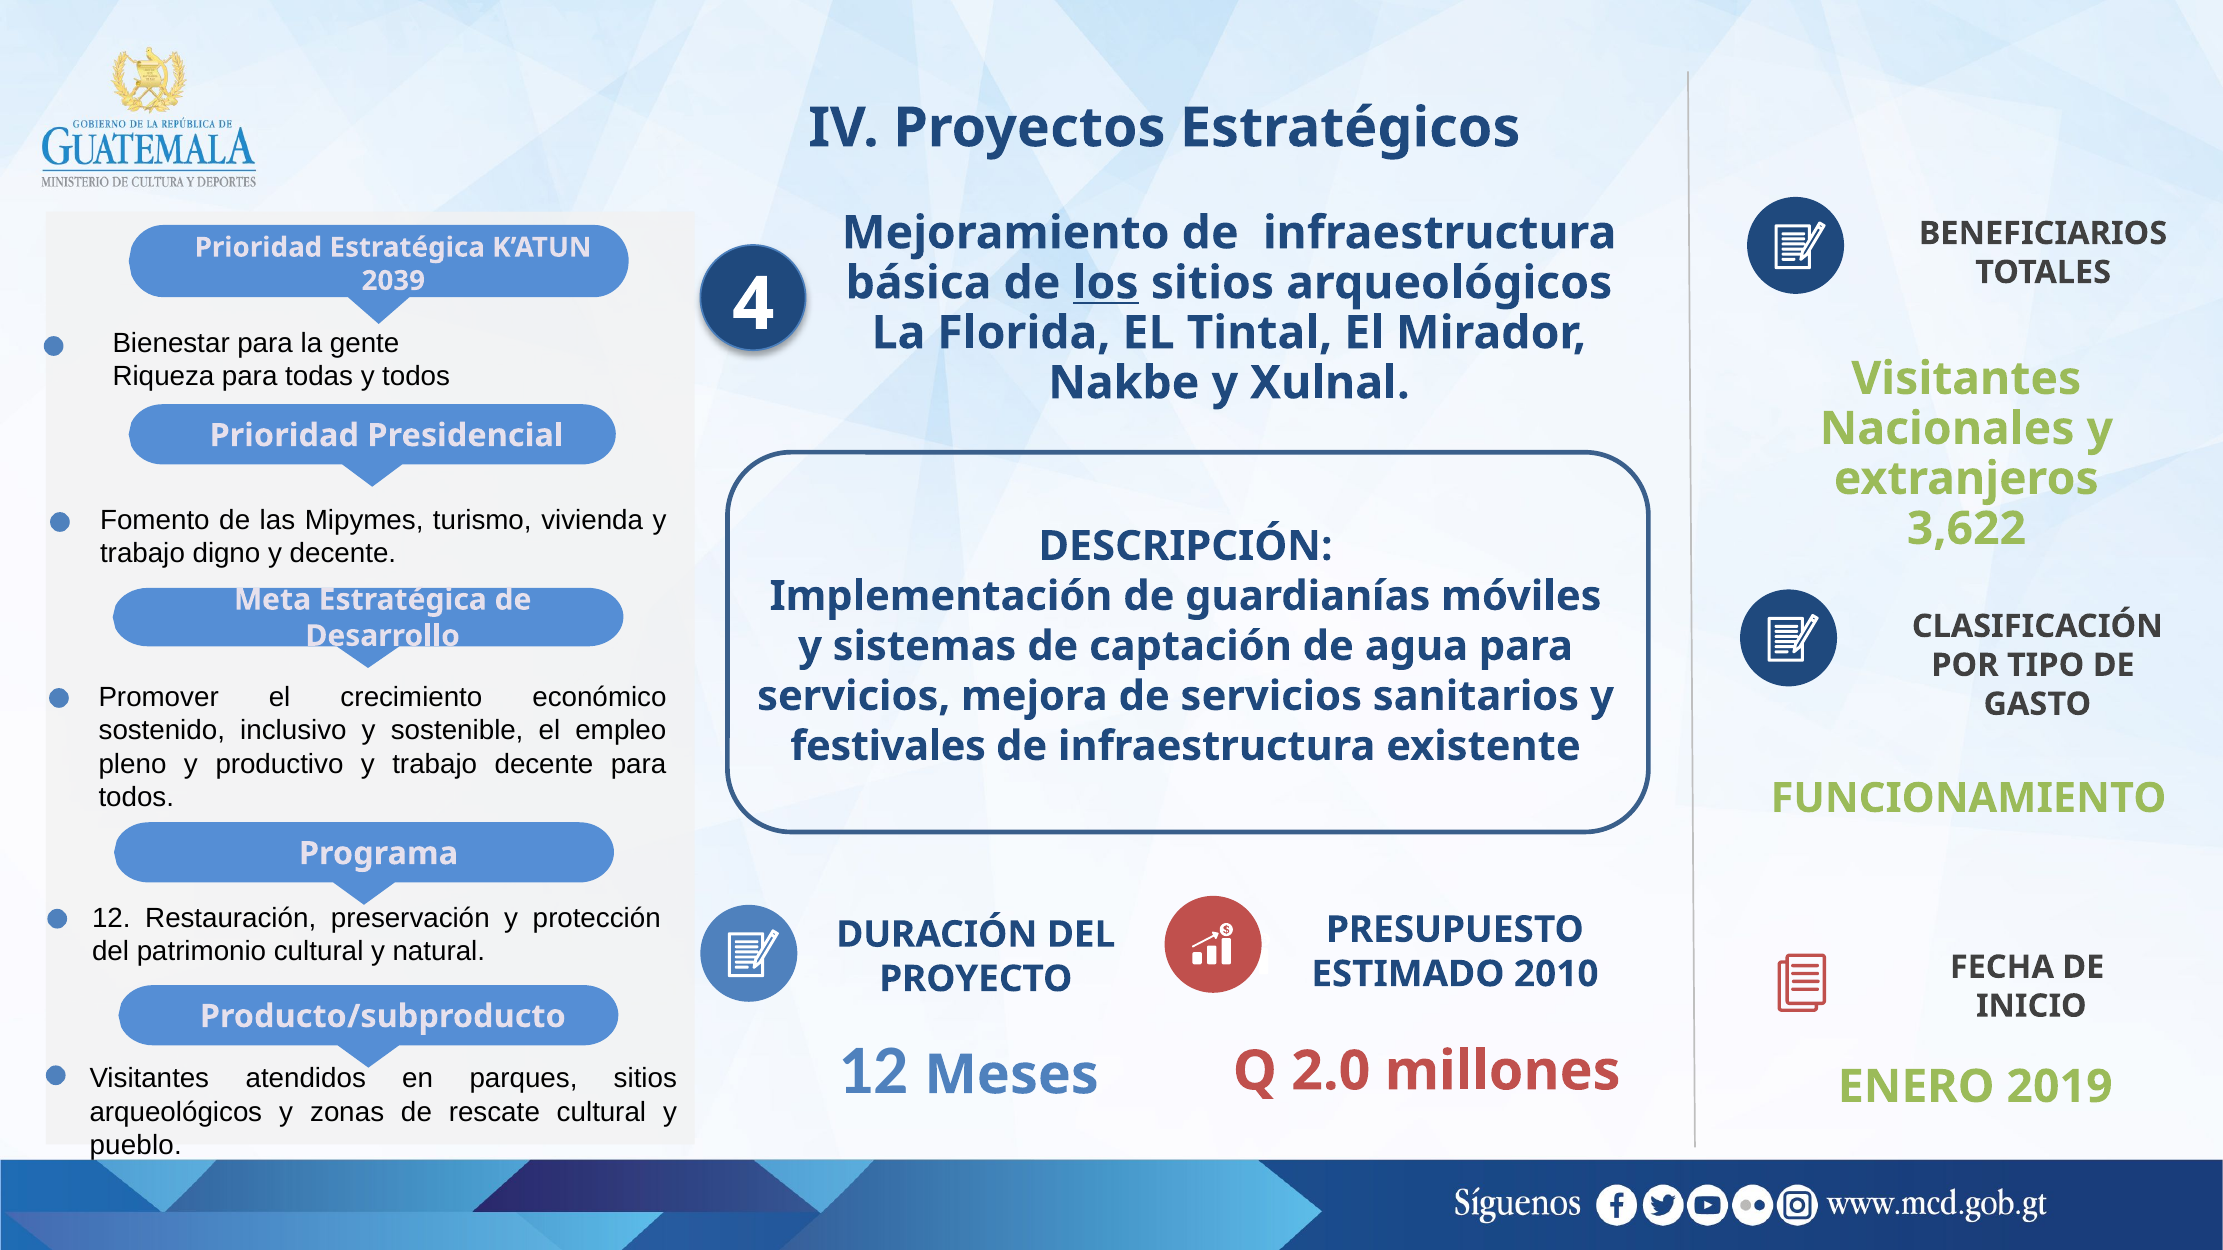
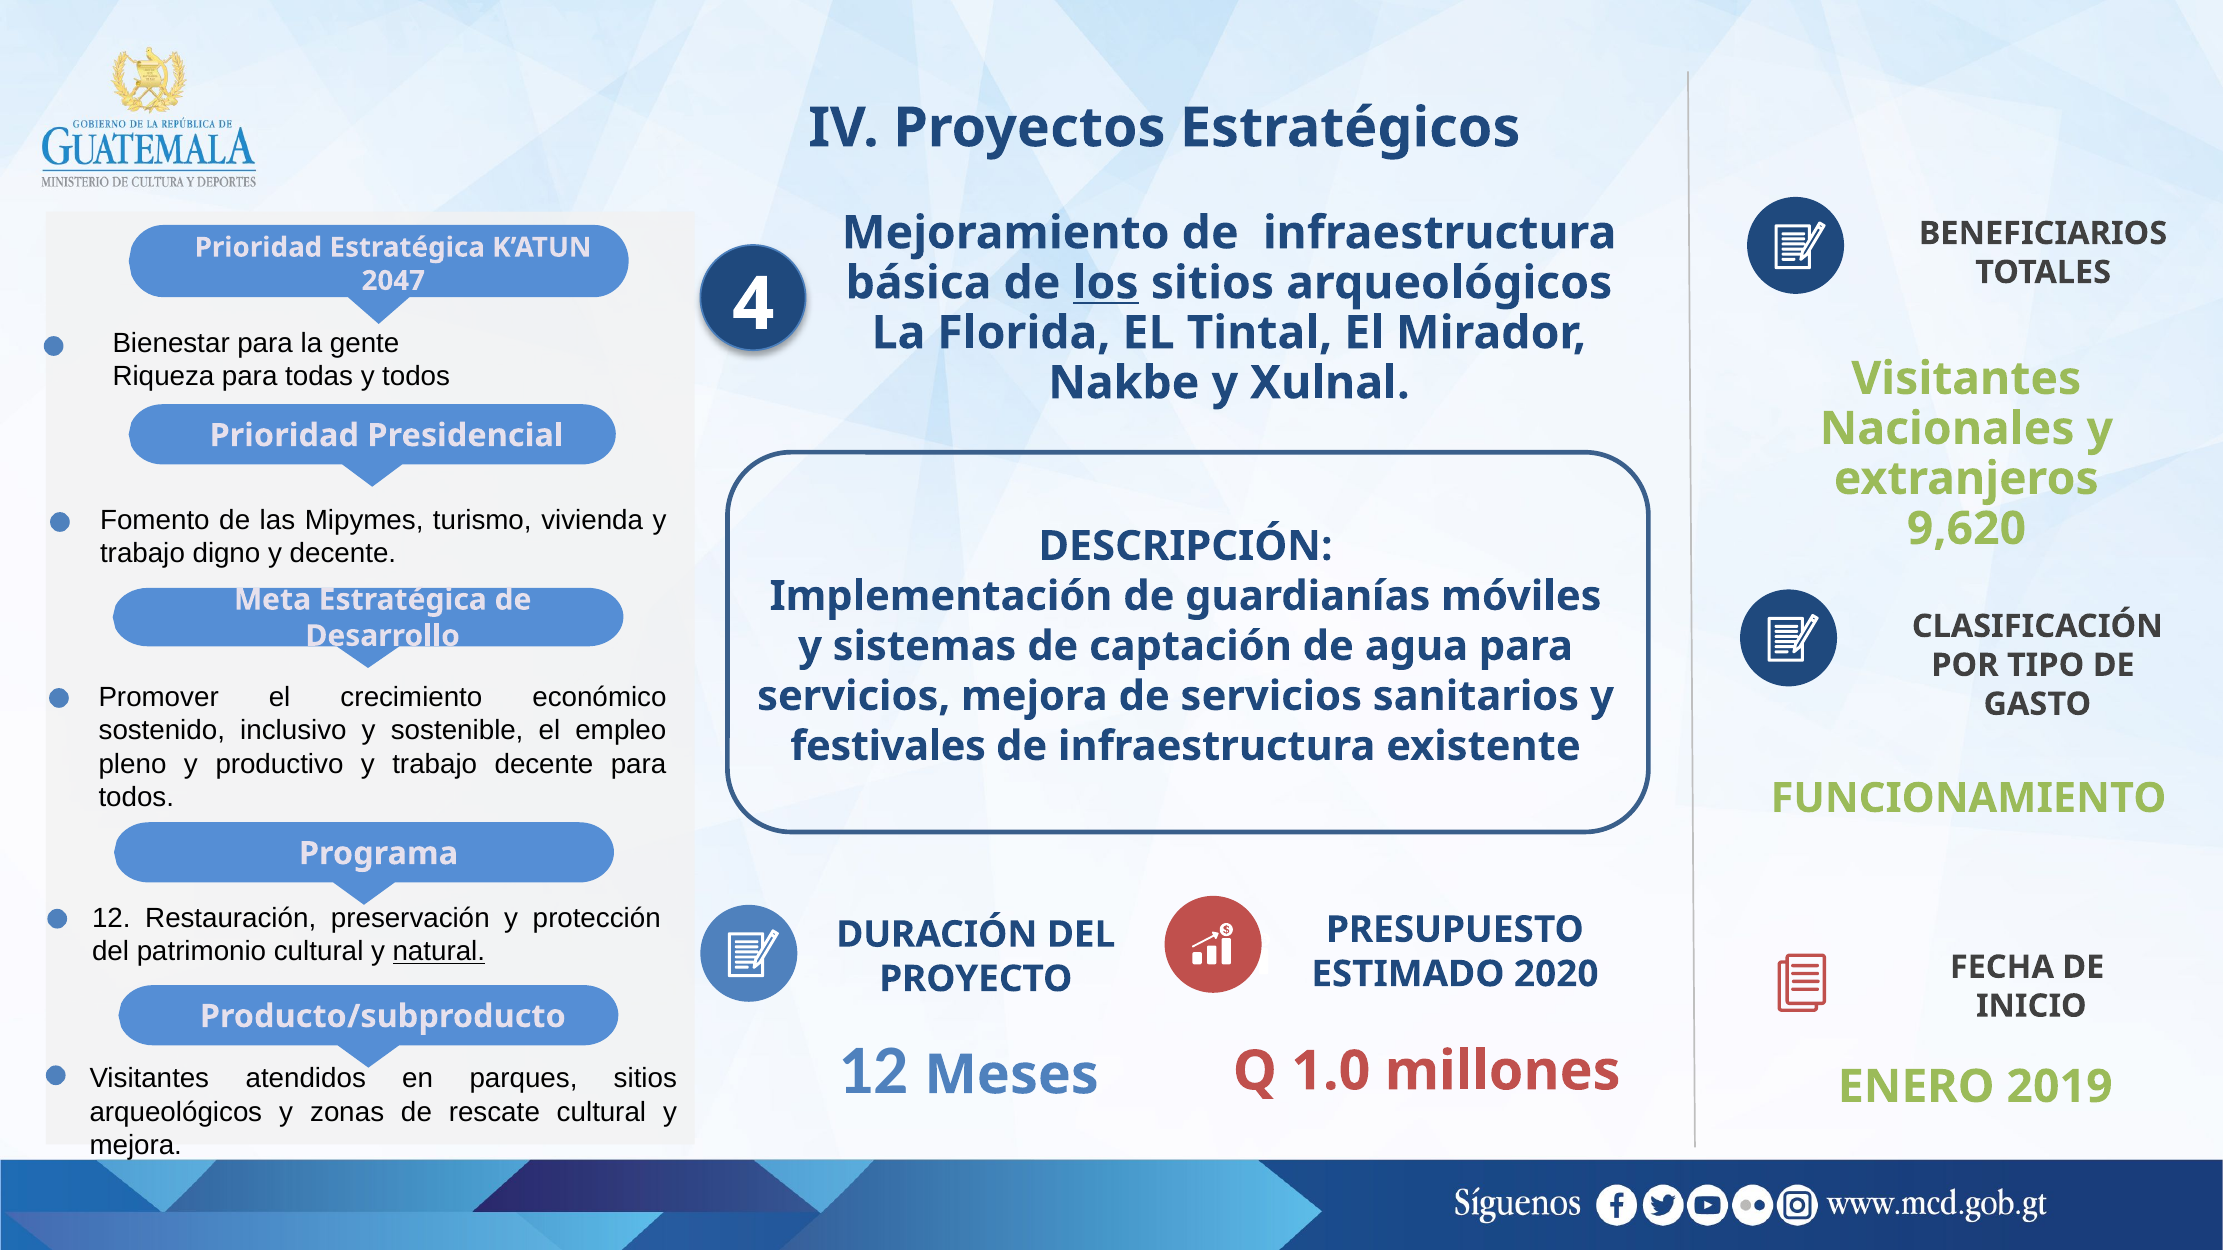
2039: 2039 -> 2047 (393, 281)
3,622: 3,622 -> 9,620 (1966, 529)
natural underline: none -> present (439, 952)
2010: 2010 -> 2020 (1556, 974)
2.0: 2.0 -> 1.0 (1331, 1071)
pueblo: pueblo -> mejora (136, 1146)
